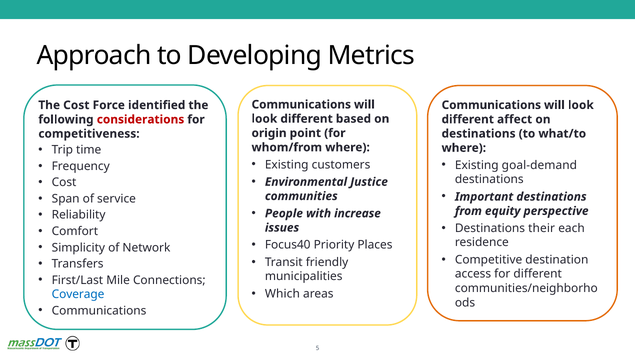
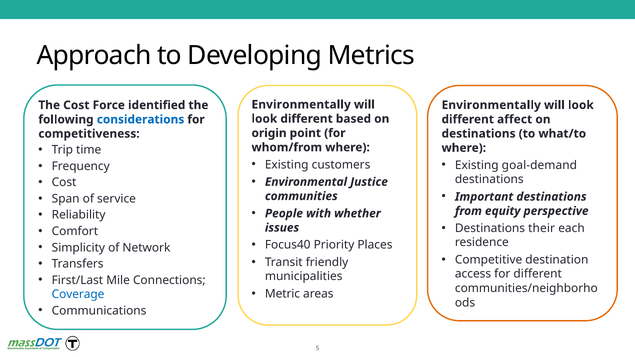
Communications: Communications -> Environmentally (301, 105)
Communications: Communications -> Environmentally (491, 105)
considerations colour: red -> blue (140, 120)
increase: increase -> whether (357, 214)
Which: Which -> Metric (282, 294)
